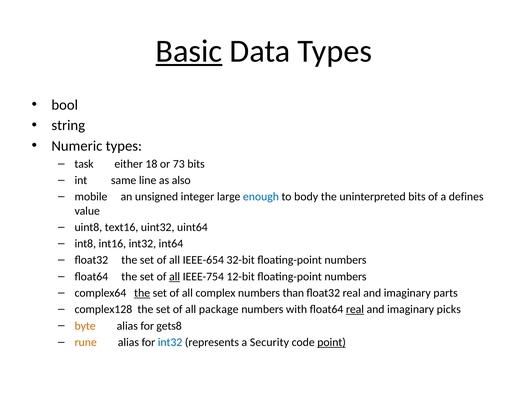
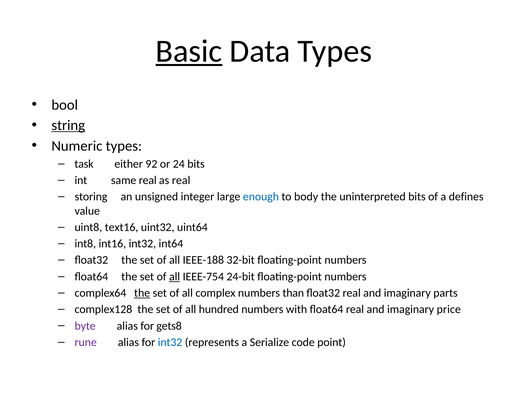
string underline: none -> present (68, 125)
18: 18 -> 92 (151, 164)
73: 73 -> 24 (179, 164)
same line: line -> real (148, 180)
as also: also -> real (181, 180)
mobile: mobile -> storing (91, 197)
IEEE-654: IEEE-654 -> IEEE-188 (203, 260)
12-bit: 12-bit -> 24-bit (241, 277)
package: package -> hundred (219, 309)
real underline: present -> none (355, 309)
picks: picks -> price (449, 309)
byte colour: orange -> purple (85, 326)
rune colour: orange -> purple (86, 342)
Security: Security -> Serialize (269, 342)
point underline: present -> none (332, 342)
